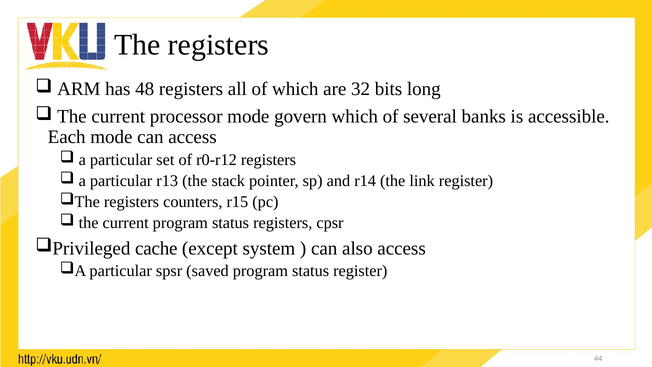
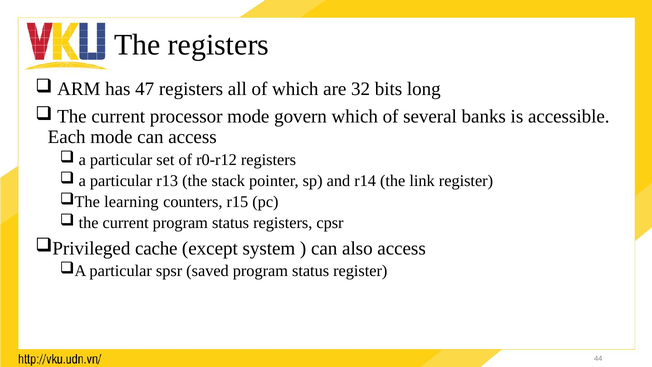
48: 48 -> 47 (145, 89)
registers: registers -> learning (131, 201)
